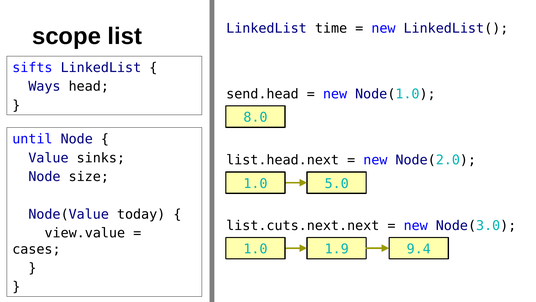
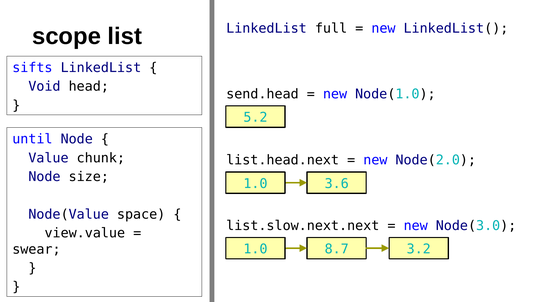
time: time -> full (331, 28)
Ways: Ways -> Void (44, 86)
8.0: 8.0 -> 5.2 (255, 117)
sinks: sinks -> chunk (101, 158)
5.0: 5.0 -> 3.6 (337, 183)
today: today -> space (141, 214)
list.cuts.next.next: list.cuts.next.next -> list.slow.next.next (303, 225)
1.9: 1.9 -> 8.7 (337, 249)
9.4: 9.4 -> 3.2 (419, 249)
cases: cases -> swear (36, 249)
